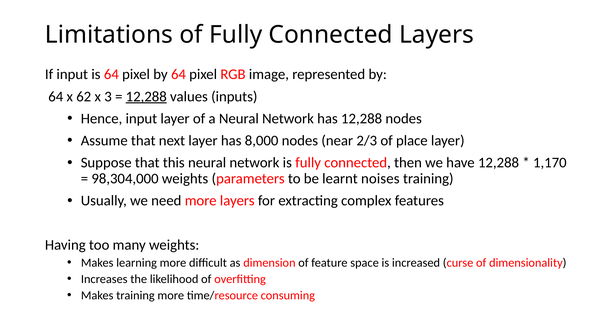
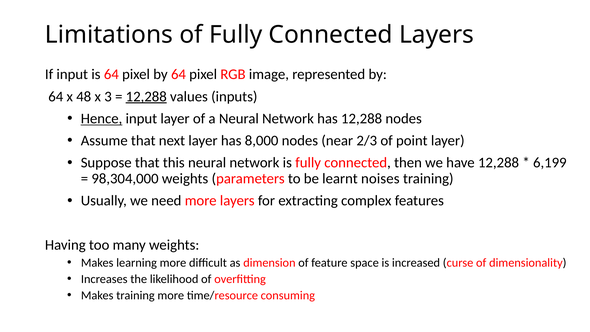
62: 62 -> 48 (84, 96)
Hence underline: none -> present (102, 119)
place: place -> point (412, 141)
1,170: 1,170 -> 6,199 (550, 163)
